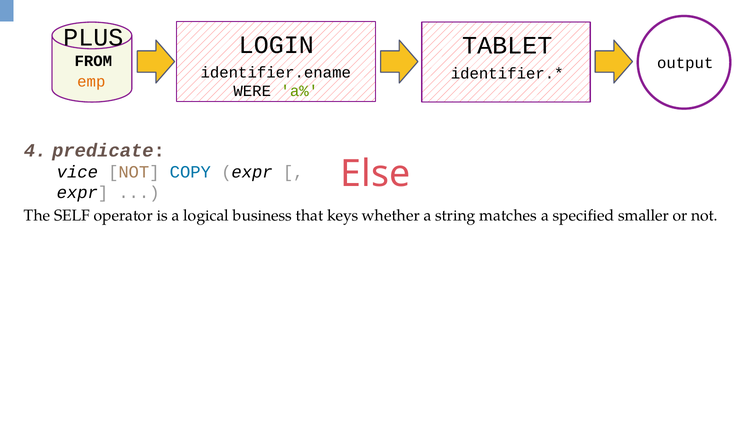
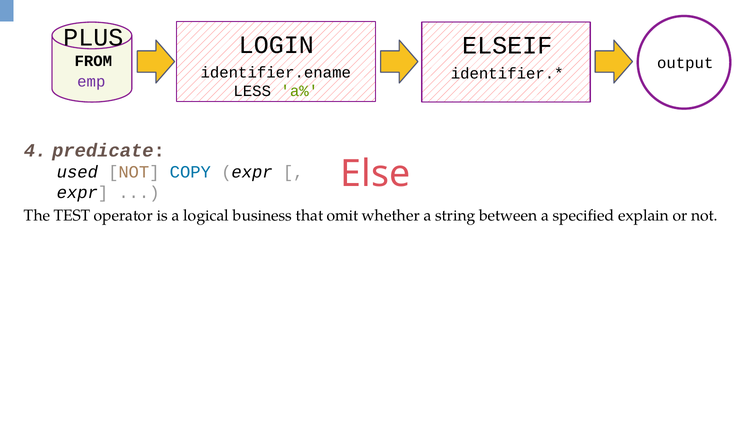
TABLET: TABLET -> ELSEIF (507, 46)
emp colour: orange -> purple (91, 82)
WERE: WERE -> LESS (252, 91)
vice: vice -> used (77, 172)
SELF: SELF -> TEST (72, 215)
keys: keys -> omit (343, 215)
matches: matches -> between (508, 215)
smaller: smaller -> explain (644, 215)
